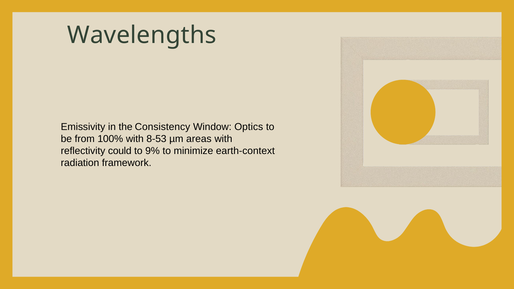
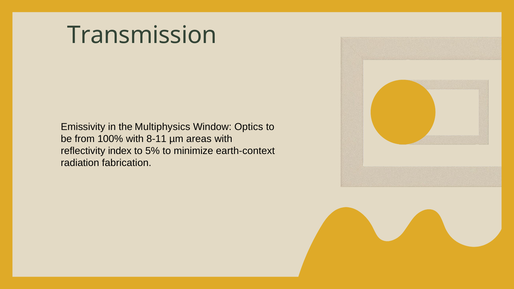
Wavelengths: Wavelengths -> Transmission (142, 35)
Consistency: Consistency -> Multiphysics (163, 127)
8-53: 8-53 -> 8-11 (156, 139)
could: could -> index (120, 151)
9%: 9% -> 5% (153, 151)
framework: framework -> fabrication (127, 163)
